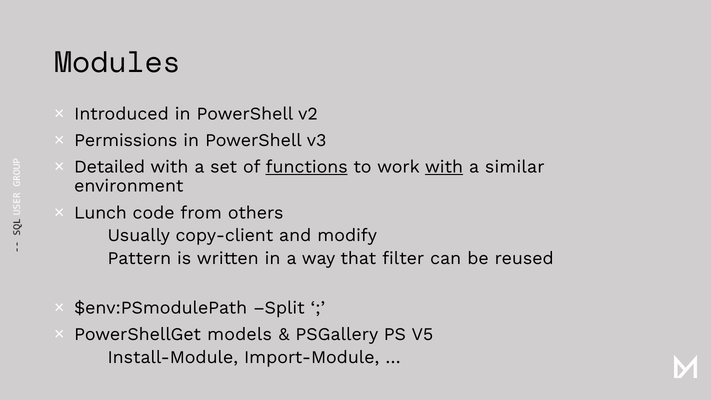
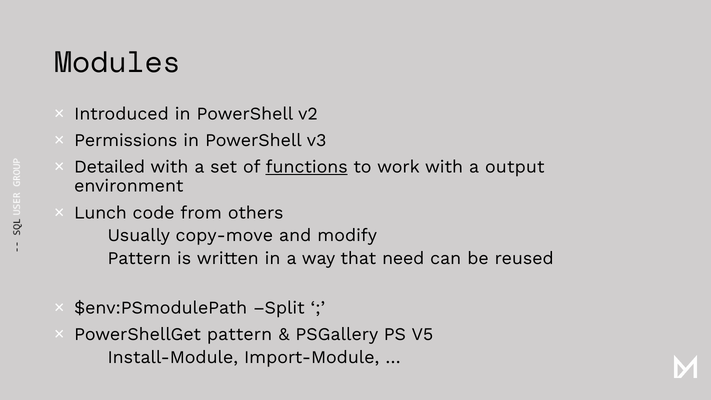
with underline: present -> none (444, 167)
similar: similar -> output (515, 167)
copy-client: copy-client -> copy-move (224, 236)
filter: filter -> need (403, 258)
PowerShellGet models: models -> pattern (240, 334)
